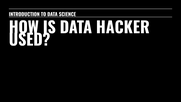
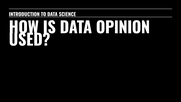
HACKER: HACKER -> OPINION (123, 28)
